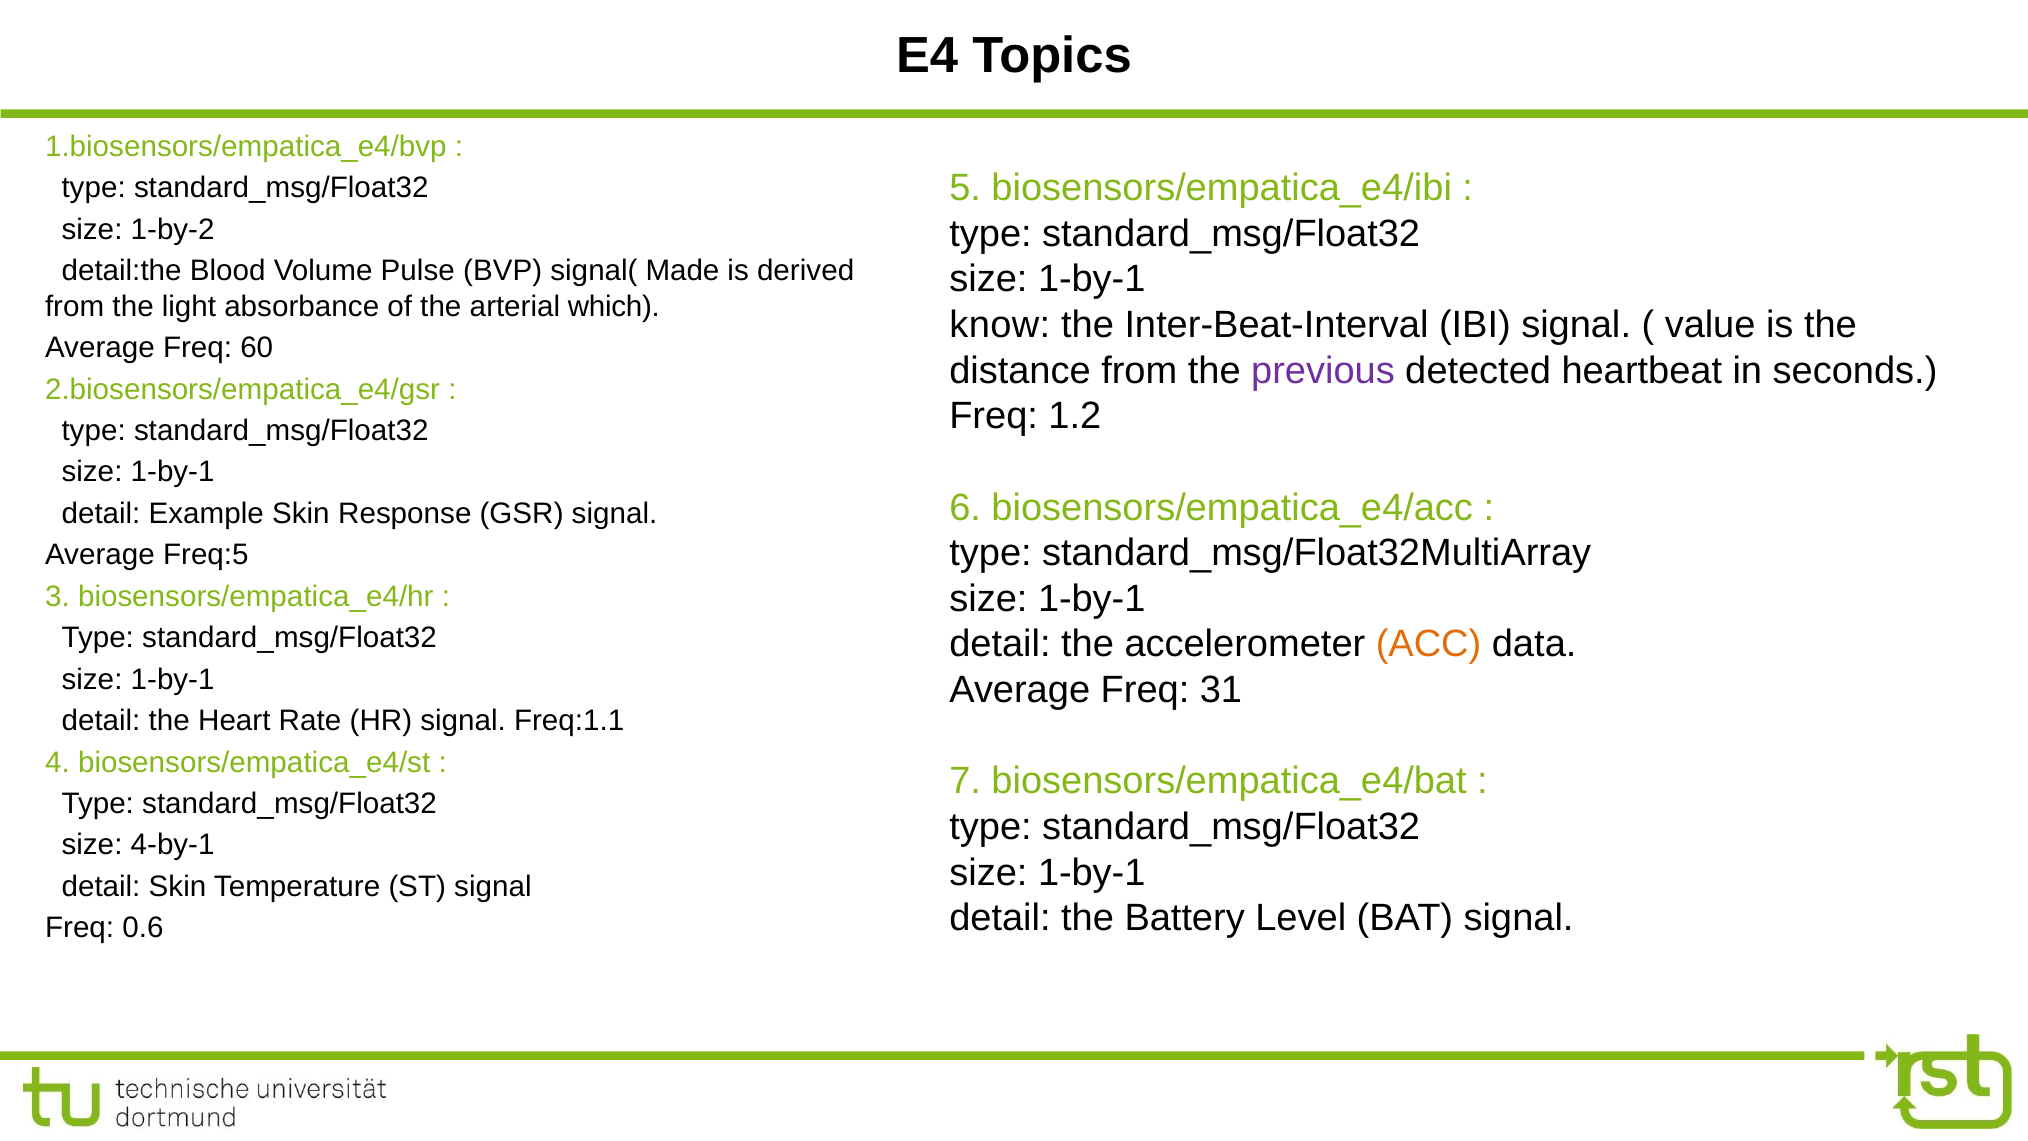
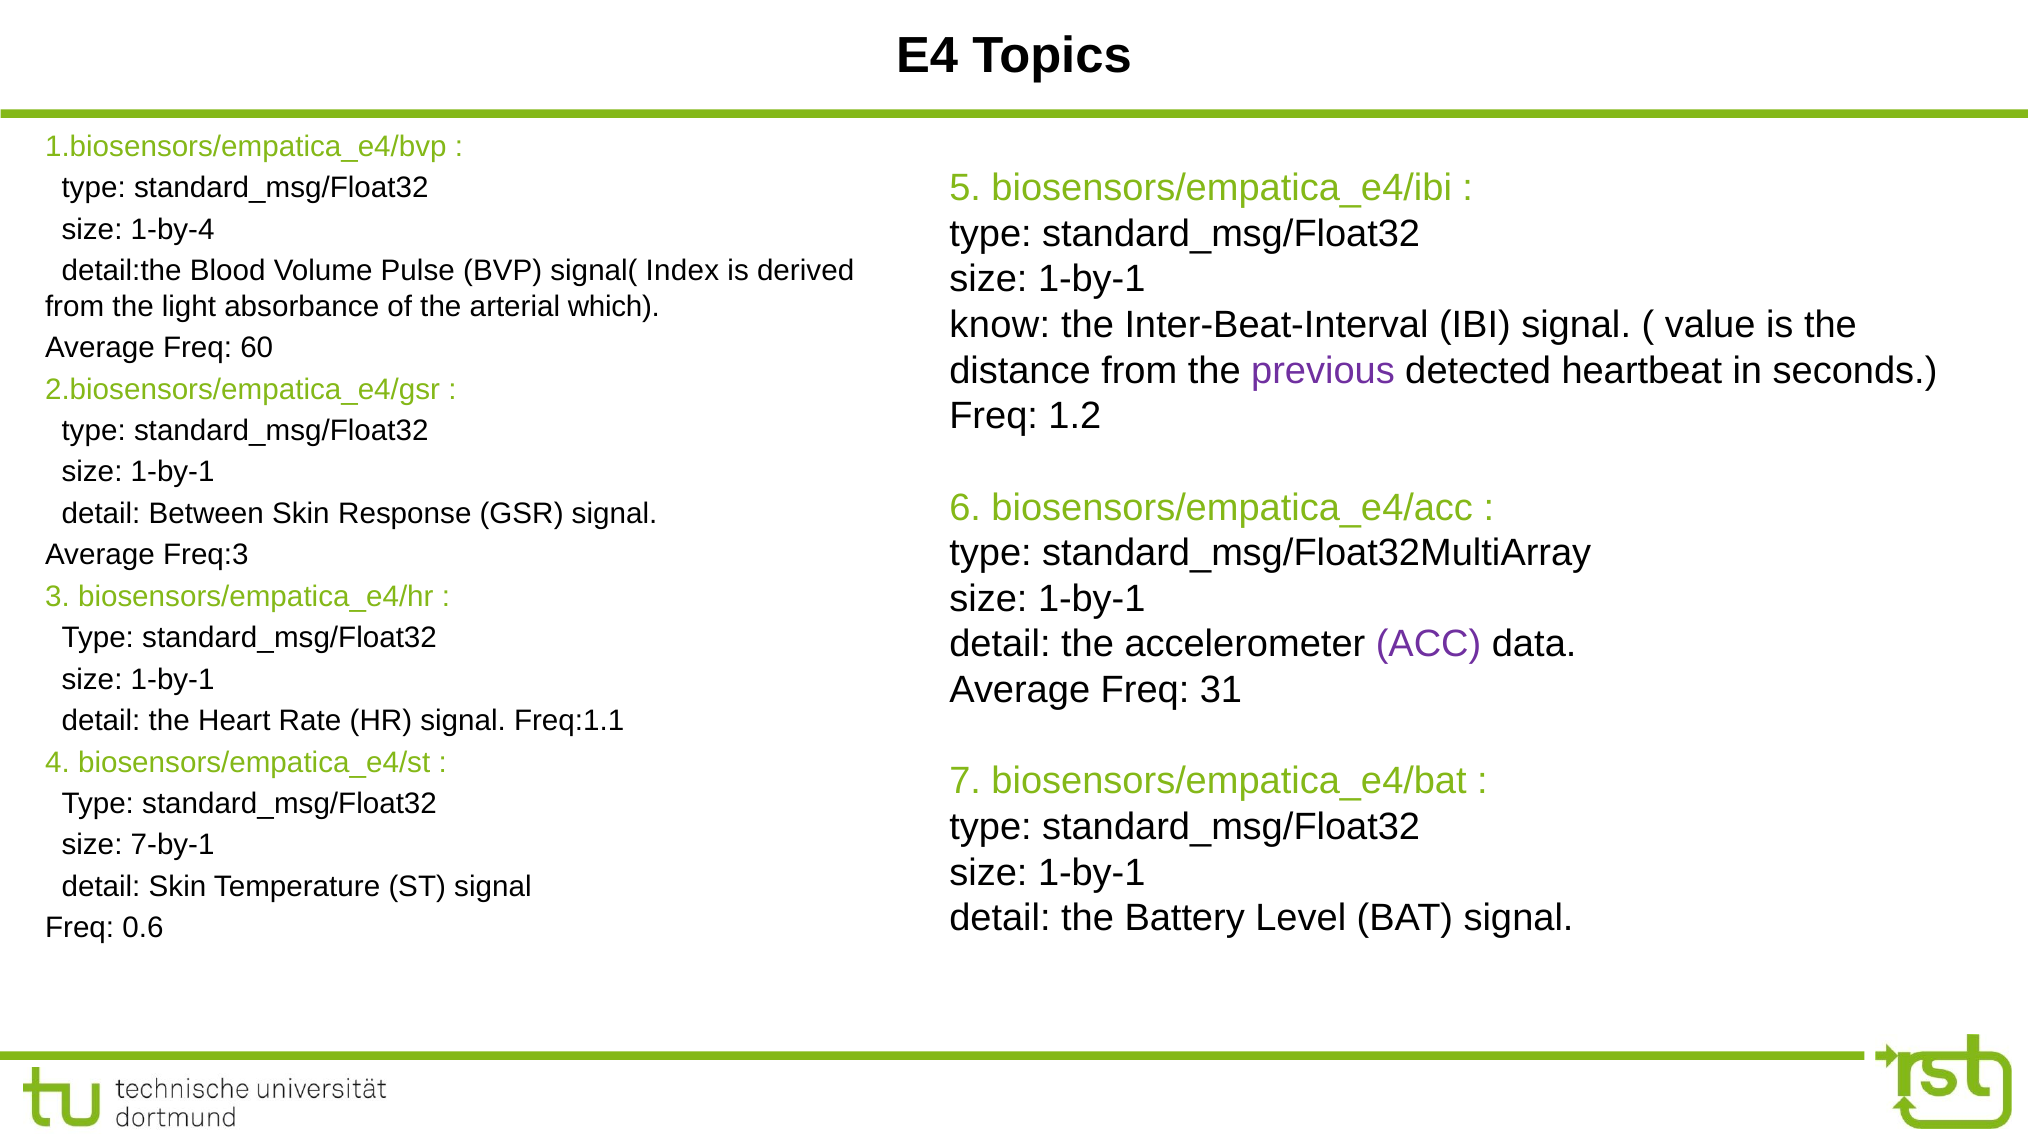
1-by-2: 1-by-2 -> 1-by-4 (173, 229)
Made: Made -> Index (682, 271)
Example: Example -> Between (206, 513)
Freq:5: Freq:5 -> Freq:3 (206, 555)
ACC colour: orange -> purple (1429, 644)
4-by-1: 4-by-1 -> 7-by-1 (173, 845)
